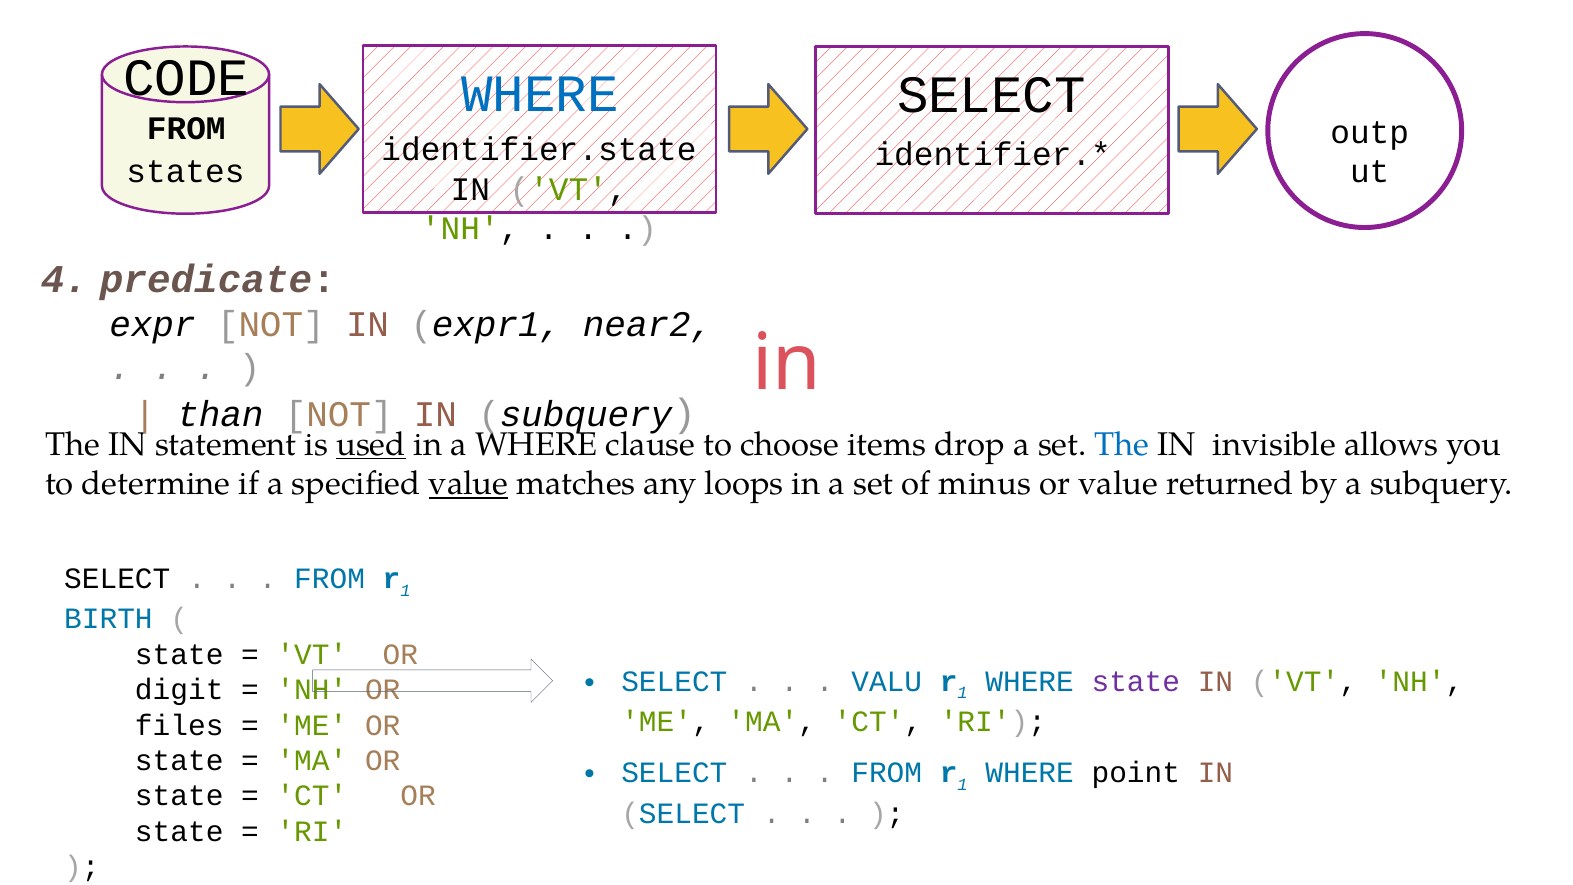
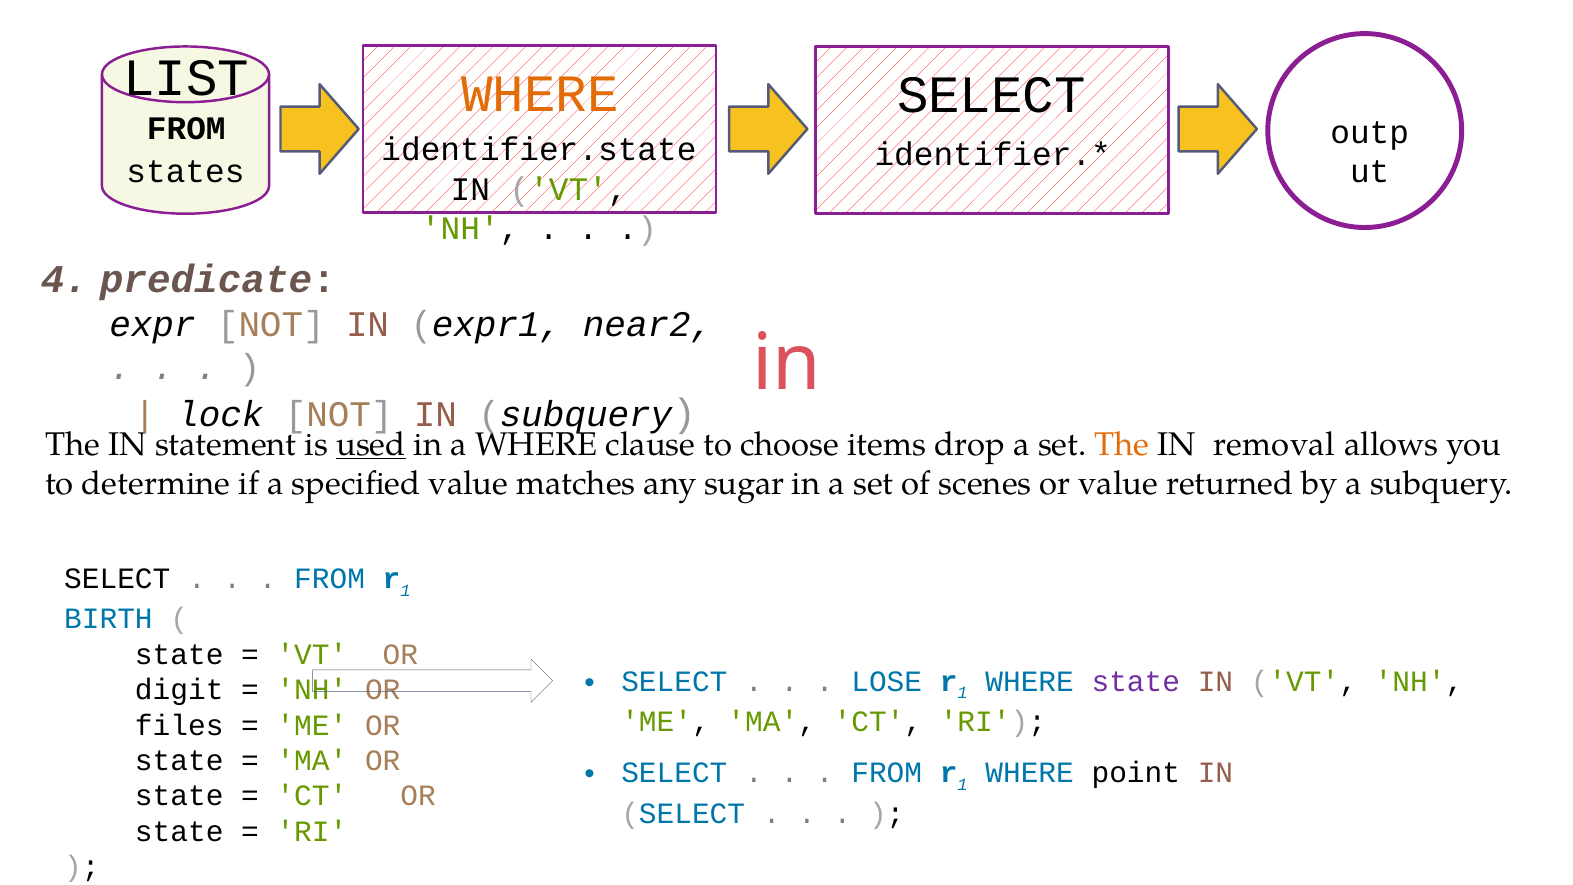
CODE: CODE -> LIST (186, 78)
WHERE colour: blue -> orange (540, 94)
than: than -> lock (220, 414)
The colour: blue -> orange (1122, 444)
invisible: invisible -> removal (1274, 444)
value underline: present -> none (469, 484)
loops: loops -> sugar (744, 484)
minus: minus -> scenes (985, 484)
VALU: VALU -> LOSE (887, 682)
